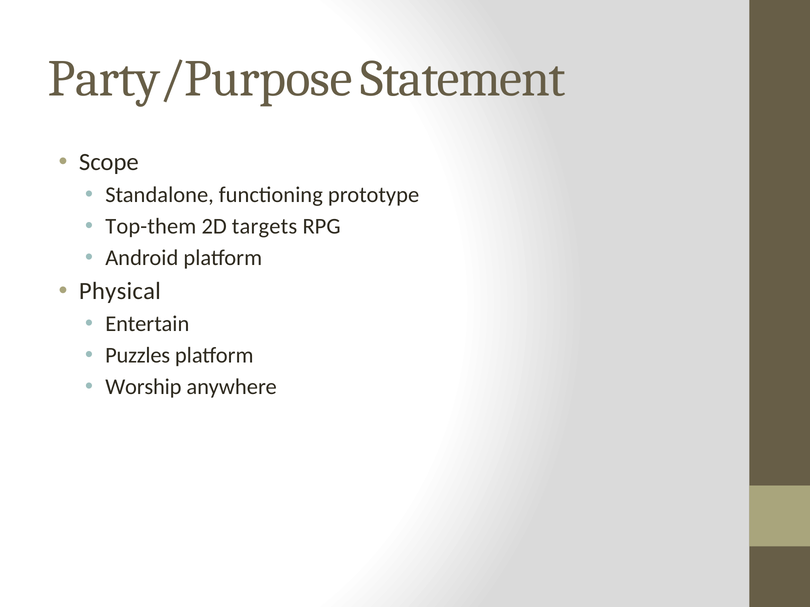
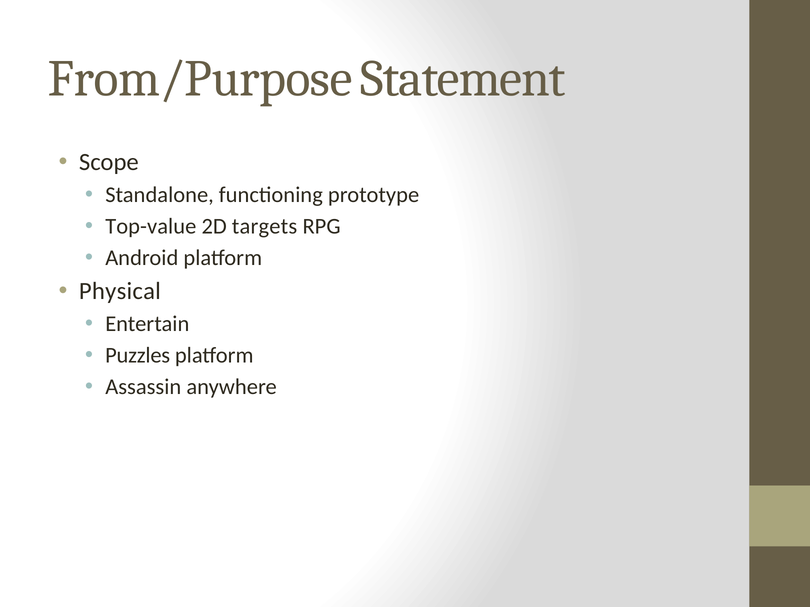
Party/Purpose: Party/Purpose -> From/Purpose (200, 79)
Top-them: Top-them -> Top-value (151, 227)
Worship: Worship -> Assassin (143, 387)
